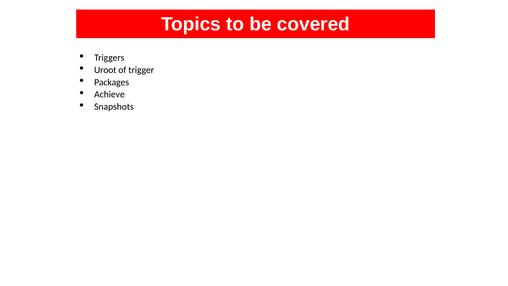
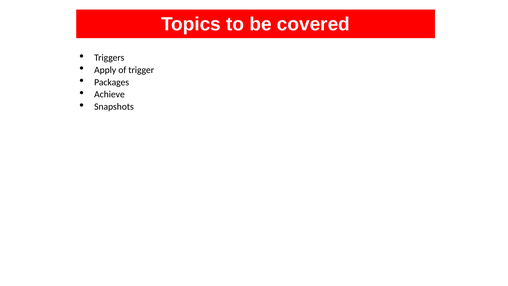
Uroot: Uroot -> Apply (105, 70)
